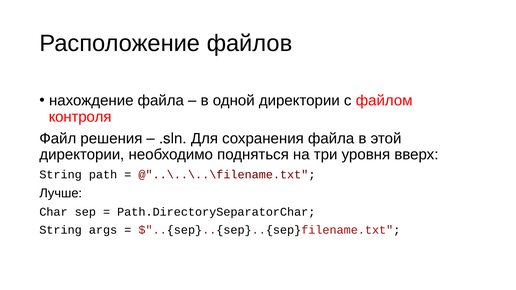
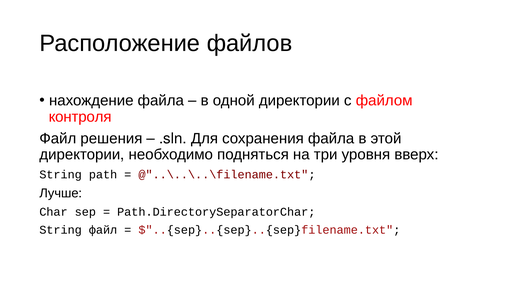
String args: args -> файл (103, 230)
